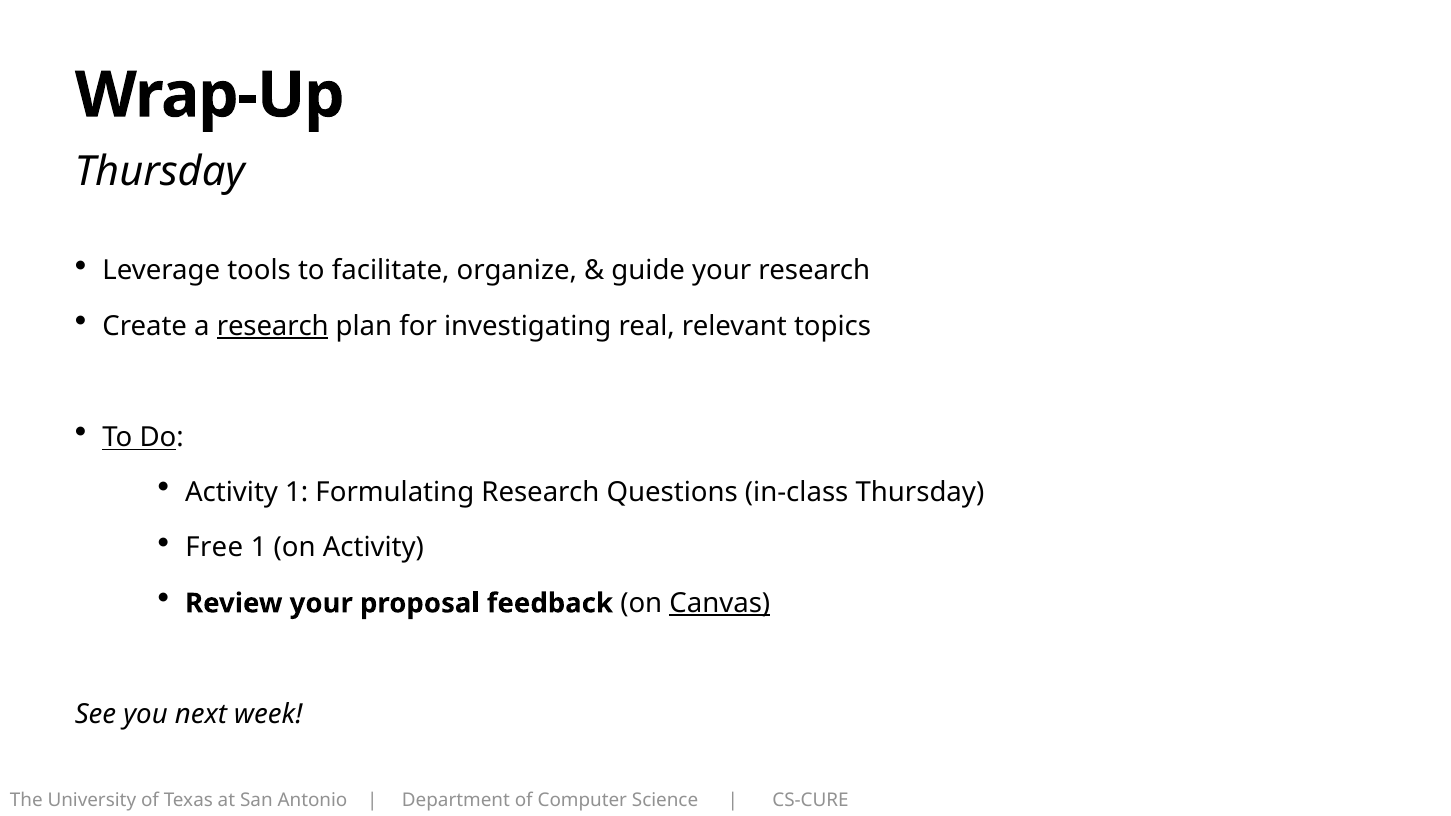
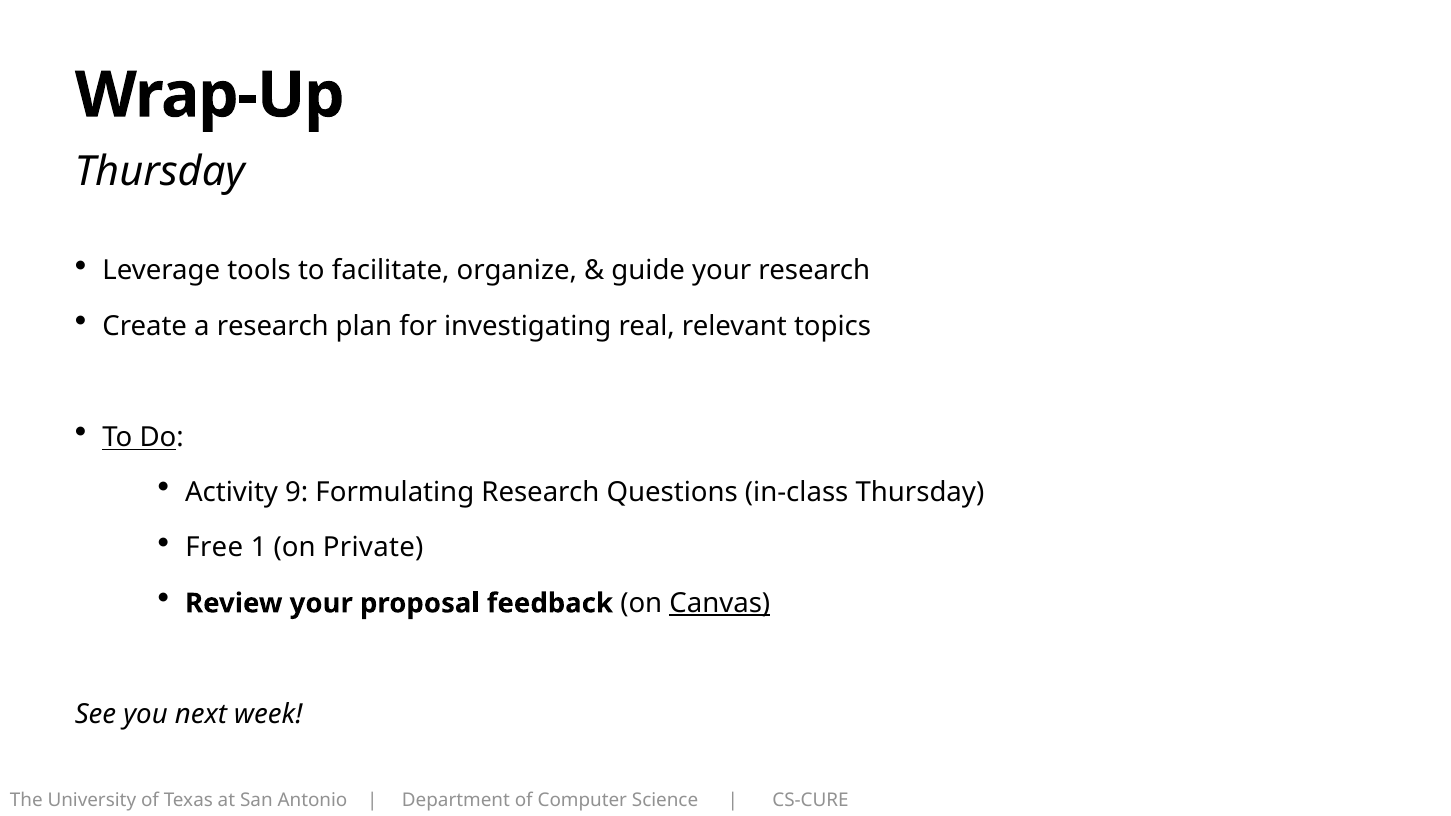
research underline: present -> none (273, 326)
Activity 1: 1 -> 9 (297, 492)
on Activity: Activity -> Private (373, 548)
